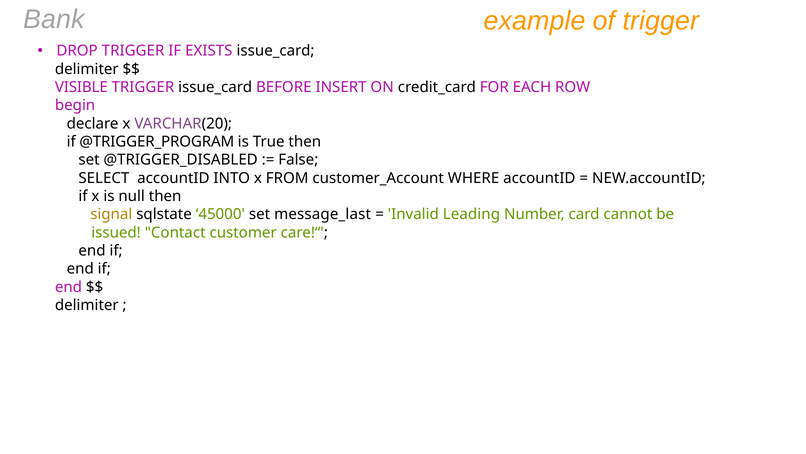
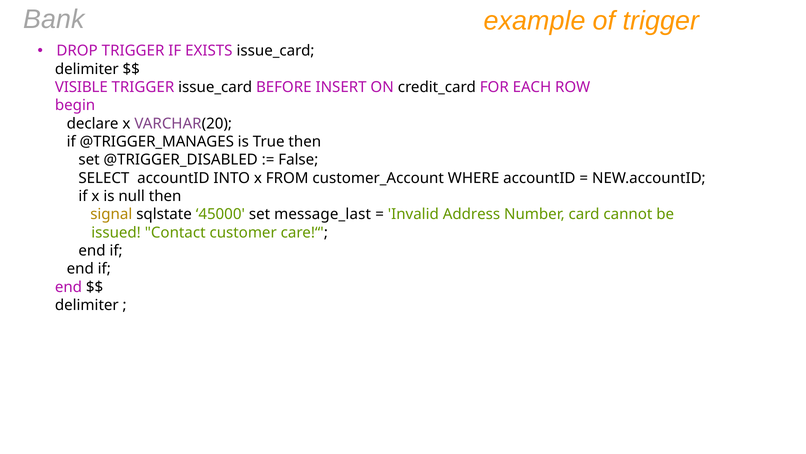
@TRIGGER_PROGRAM: @TRIGGER_PROGRAM -> @TRIGGER_MANAGES (157, 142)
Leading: Leading -> Address (471, 214)
